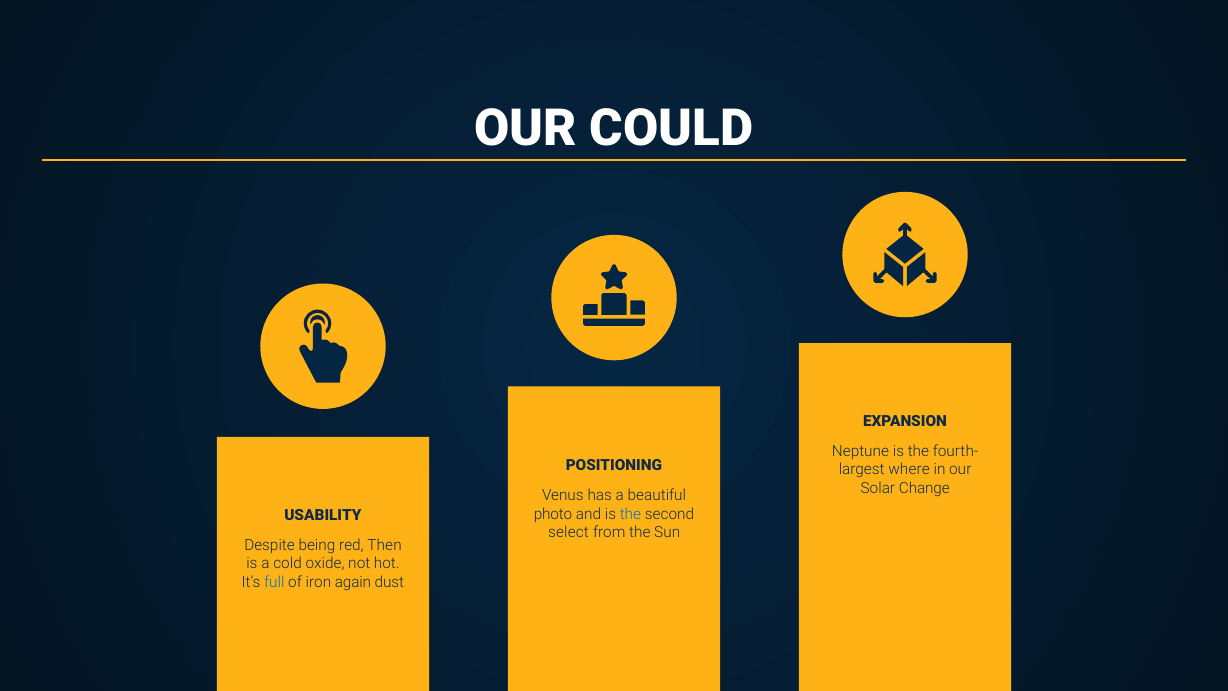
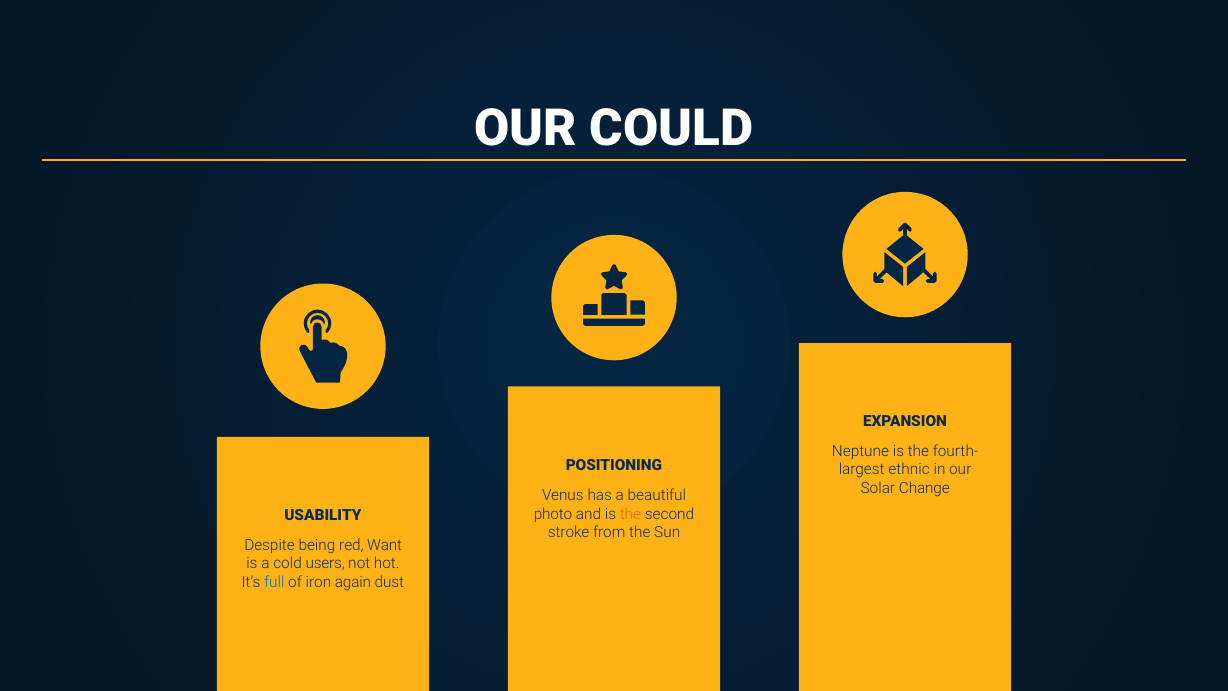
where: where -> ethnic (909, 470)
the colour: blue -> orange (630, 514)
select: select -> stroke (569, 533)
Then: Then -> Want (385, 545)
oxide: oxide -> users (325, 564)
